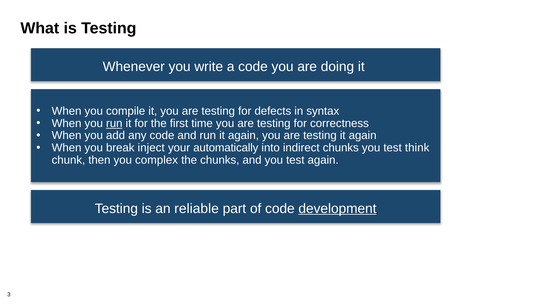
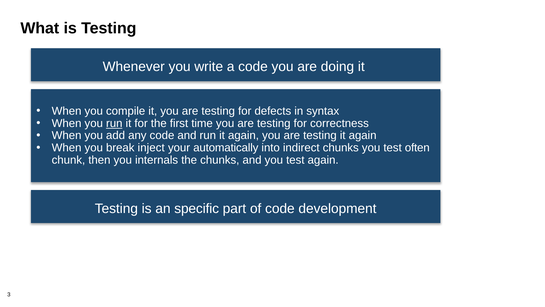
think: think -> often (417, 148)
complex: complex -> internals (157, 160)
reliable: reliable -> specific (197, 208)
development underline: present -> none (337, 208)
